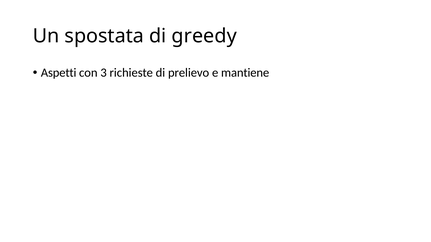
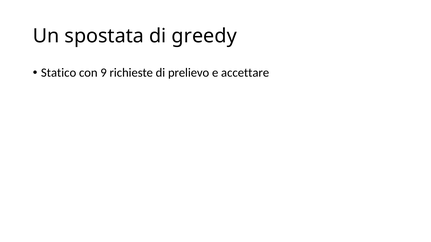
Aspetti: Aspetti -> Statico (59, 73)
3: 3 -> 9 (104, 73)
mantiene: mantiene -> accettare (245, 73)
